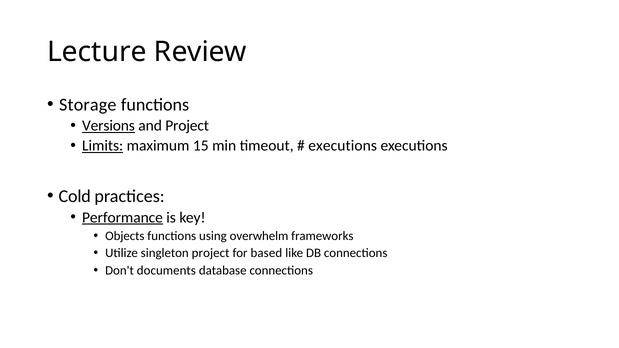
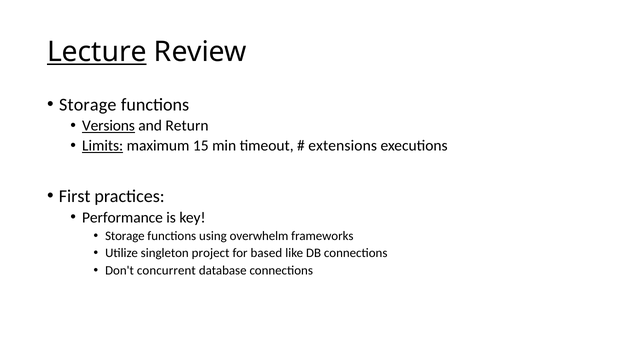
Lecture underline: none -> present (97, 52)
and Project: Project -> Return (187, 126)
executions: executions -> extensions (343, 146)
Cold: Cold -> First (75, 196)
Performance underline: present -> none (122, 218)
Objects: Objects -> Storage (125, 236)
documents: documents -> concurrent (166, 271)
